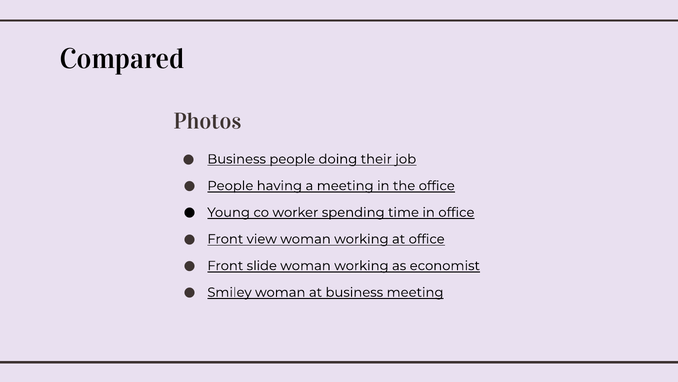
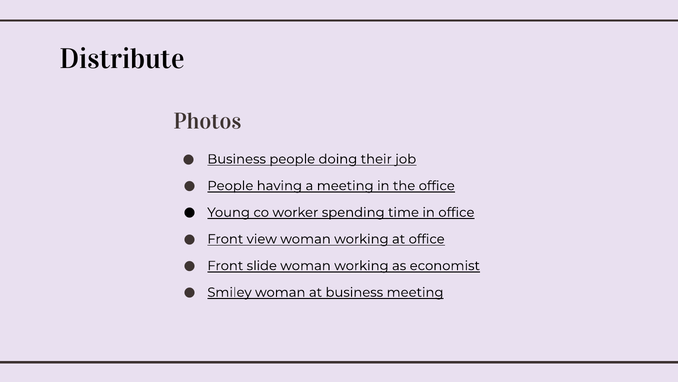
Compared: Compared -> Distribute (122, 59)
